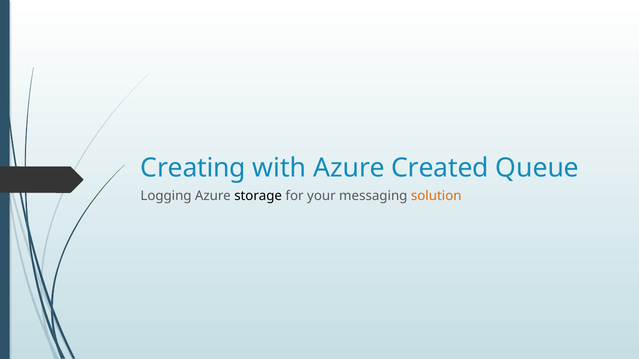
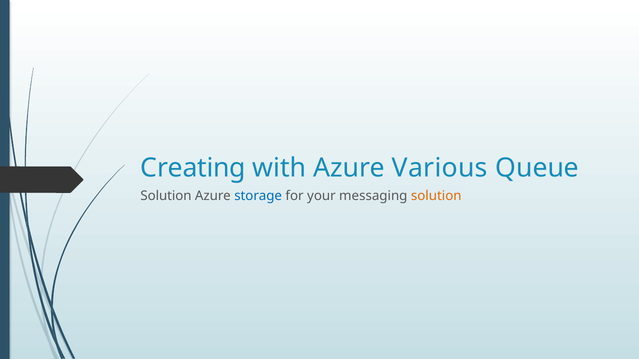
Created: Created -> Various (440, 168)
Logging: Logging -> Solution (166, 196)
storage colour: black -> blue (258, 196)
